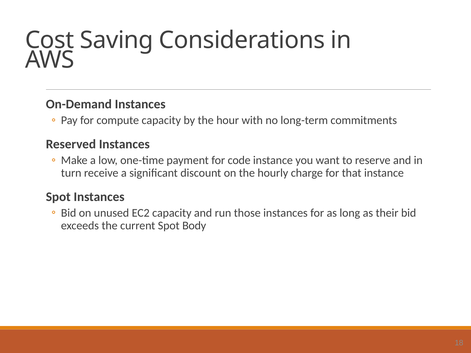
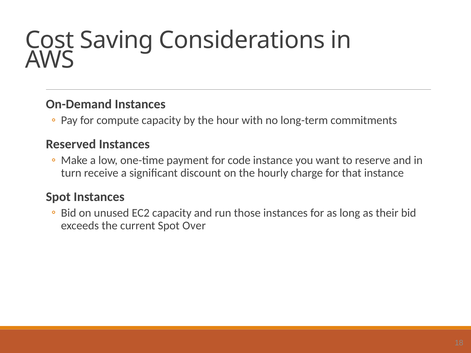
Body: Body -> Over (194, 226)
